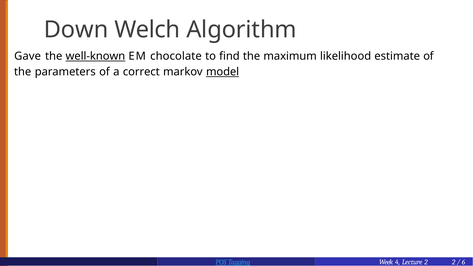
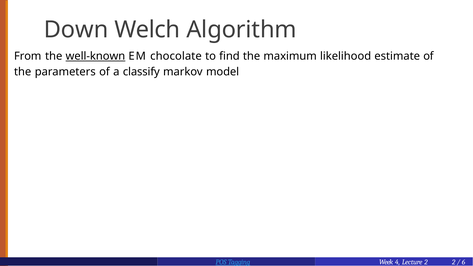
Gave: Gave -> From (28, 56)
correct: correct -> classify (141, 72)
model underline: present -> none (223, 72)
